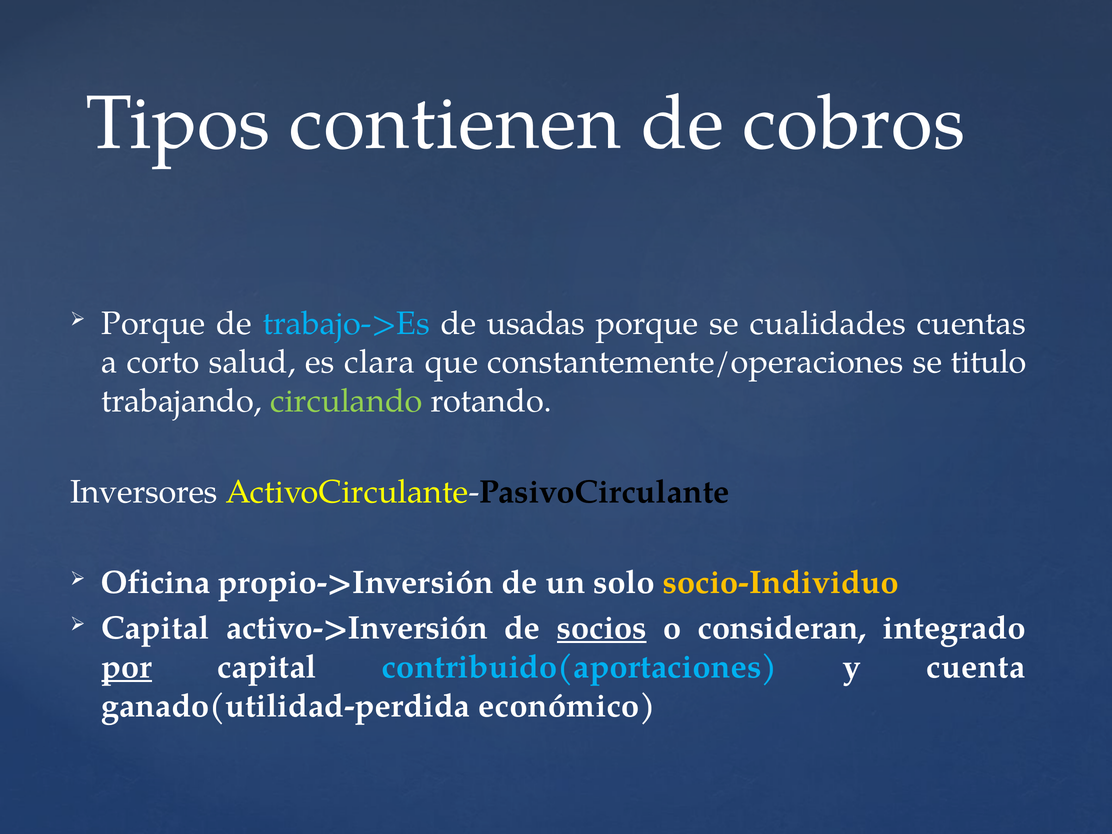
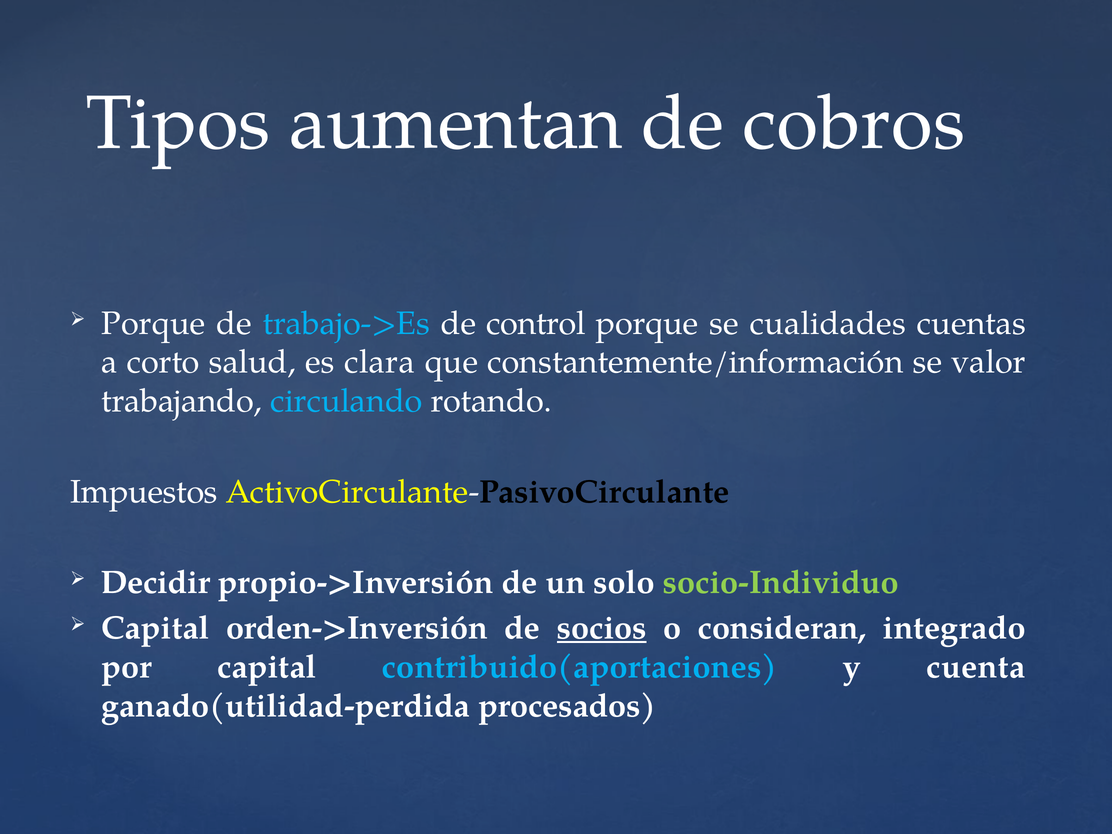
contienen: contienen -> aumentan (456, 123)
usadas: usadas -> control (536, 323)
constantemente/operaciones: constantemente/operaciones -> constantemente/información (695, 362)
titulo: titulo -> valor (988, 362)
circulando colour: light green -> light blue (346, 401)
Inversores: Inversores -> Impuestos (144, 492)
Oficina: Oficina -> Decidir (156, 583)
socio-Individuo colour: yellow -> light green (781, 583)
activo->Inversión: activo->Inversión -> orden->Inversión (357, 628)
por underline: present -> none (127, 667)
económico: económico -> procesados (567, 706)
